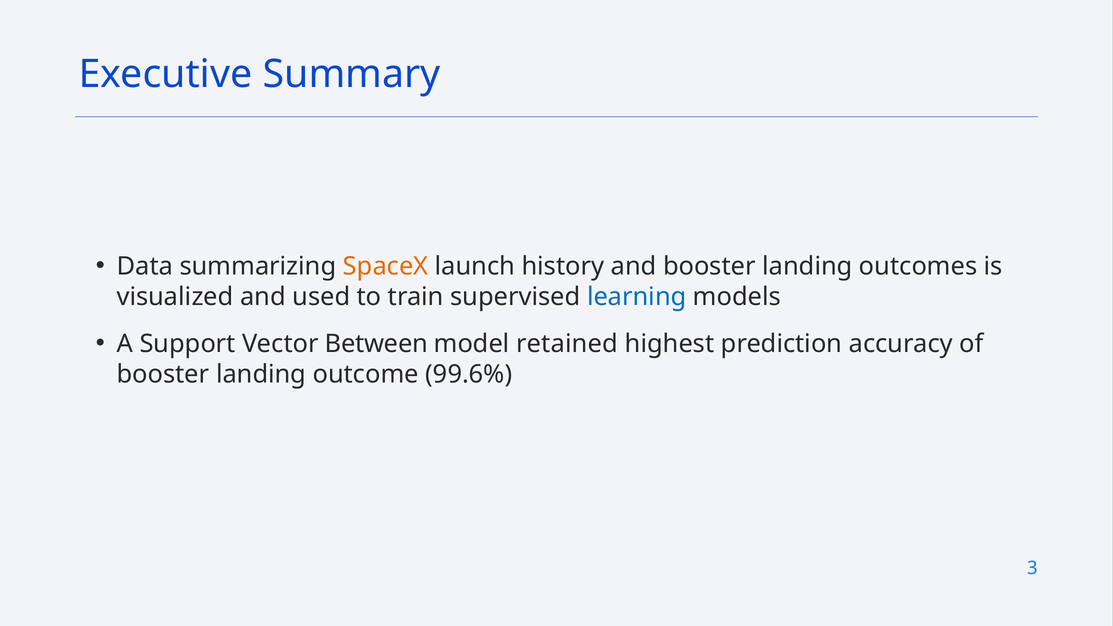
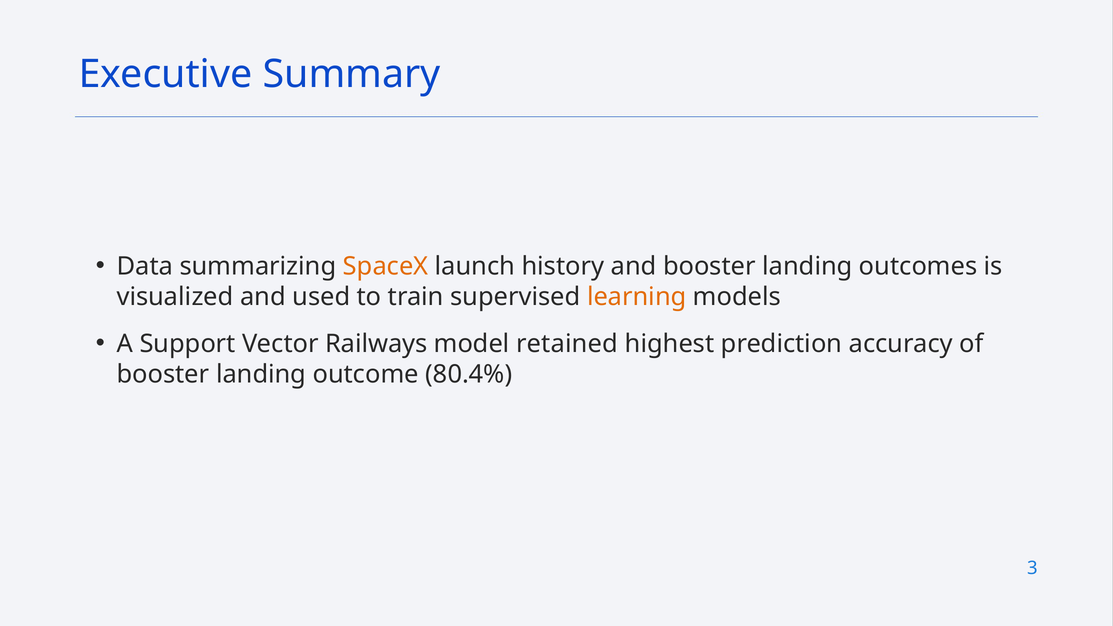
learning colour: blue -> orange (637, 297)
Between: Between -> Railways (376, 344)
99.6%: 99.6% -> 80.4% (469, 374)
